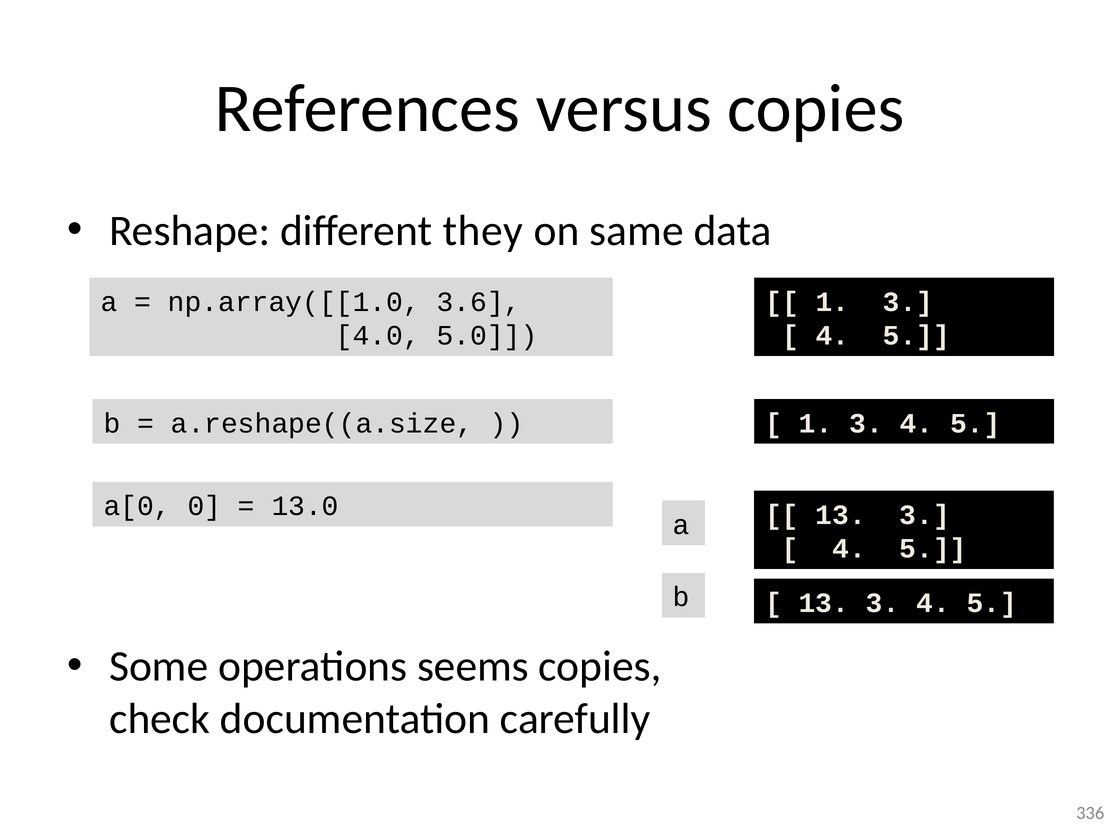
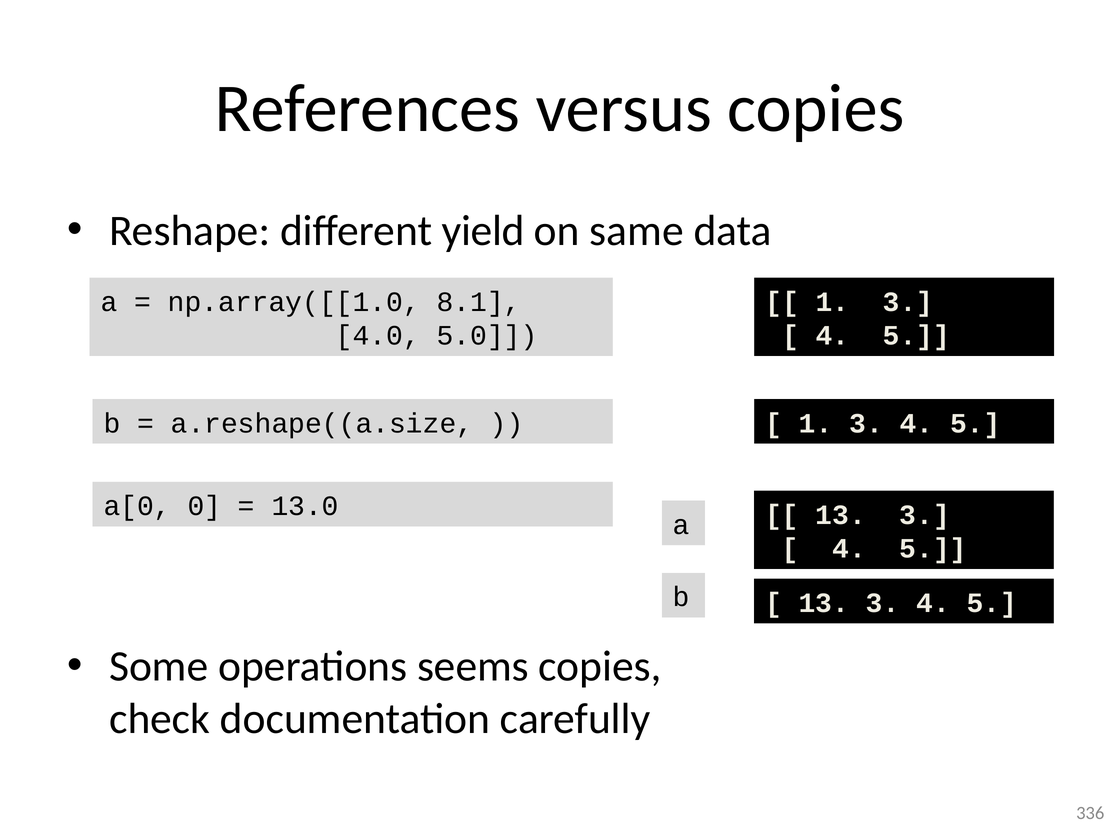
they: they -> yield (483, 231)
3.6: 3.6 -> 8.1 (479, 302)
